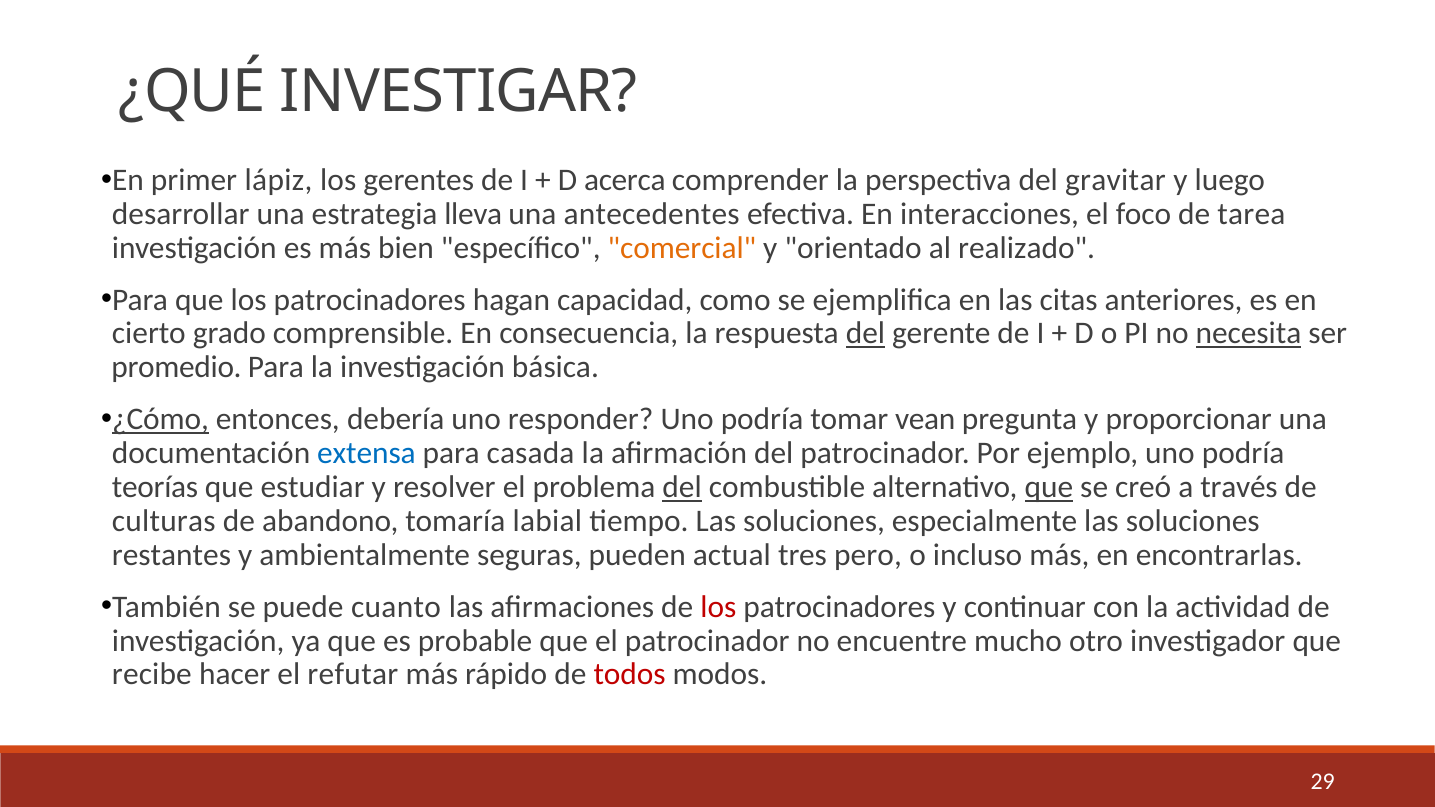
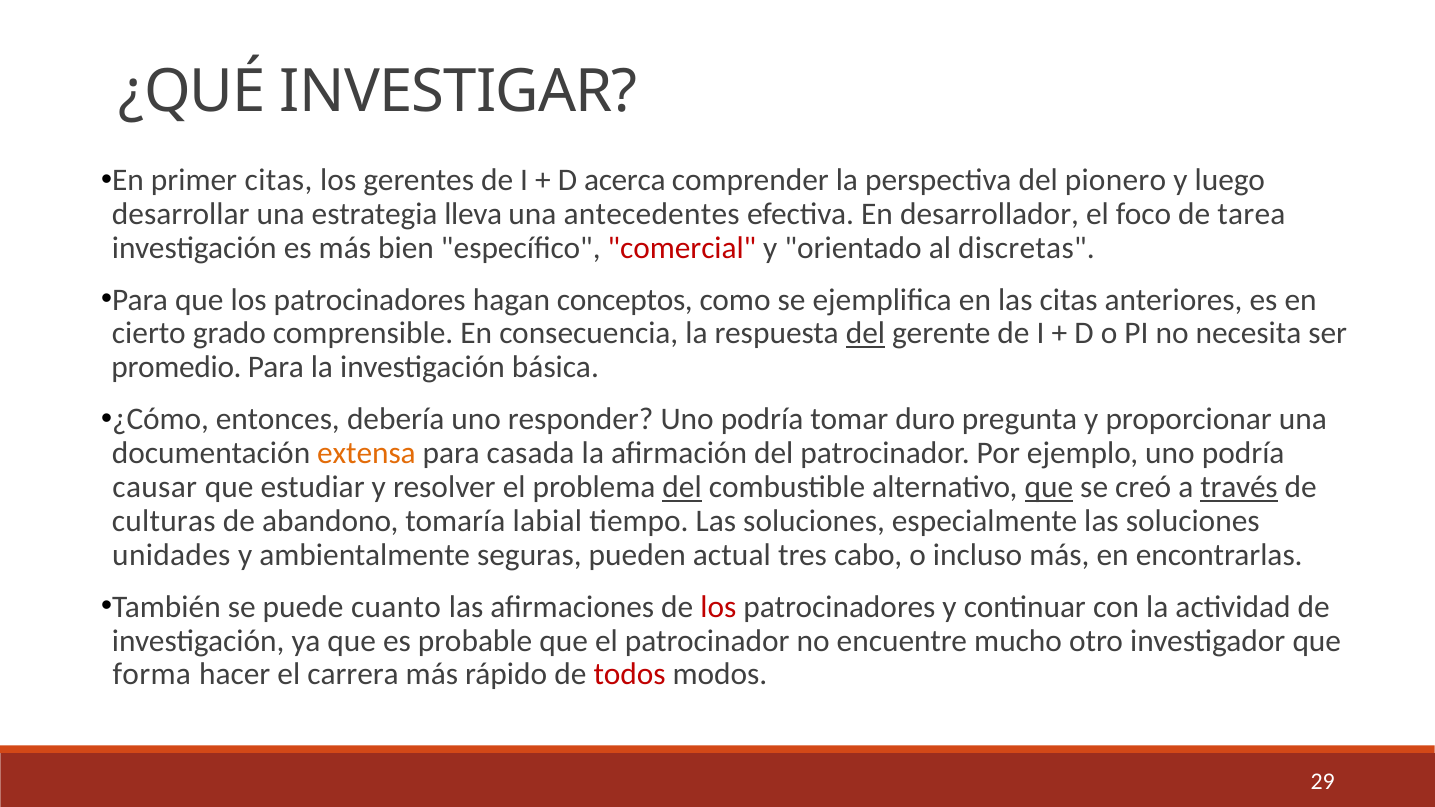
primer lápiz: lápiz -> citas (279, 180)
gravitar: gravitar -> pionero (1115, 180)
interacciones: interacciones -> desarrollador (990, 214)
comercial colour: orange -> red (682, 248)
realizado: realizado -> discretas (1026, 248)
capacidad: capacidad -> conceptos (625, 300)
necesita underline: present -> none (1248, 334)
¿Cómo underline: present -> none (160, 419)
vean: vean -> duro (925, 419)
extensa colour: blue -> orange (366, 453)
teorías: teorías -> causar (155, 487)
través underline: none -> present (1239, 487)
restantes: restantes -> unidades (171, 555)
pero: pero -> cabo (868, 555)
recibe: recibe -> forma (152, 675)
refutar: refutar -> carrera (353, 675)
